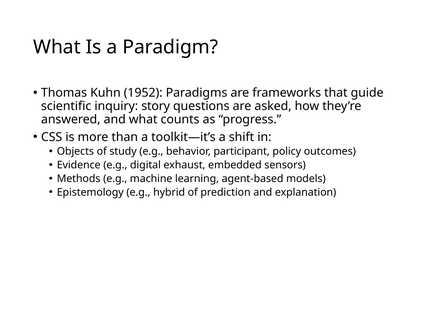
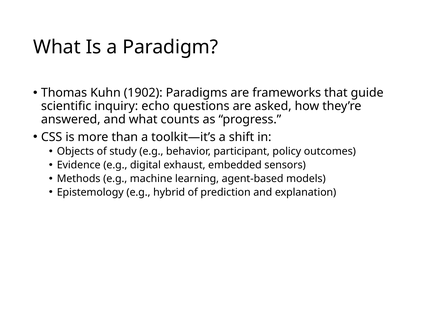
1952: 1952 -> 1902 (143, 93)
story: story -> echo (156, 106)
